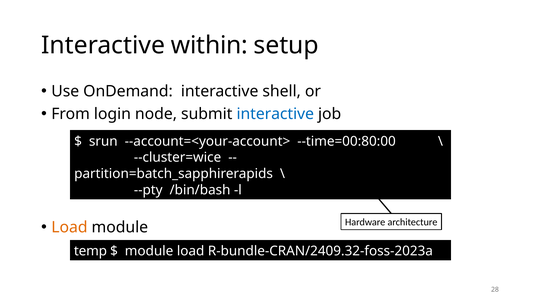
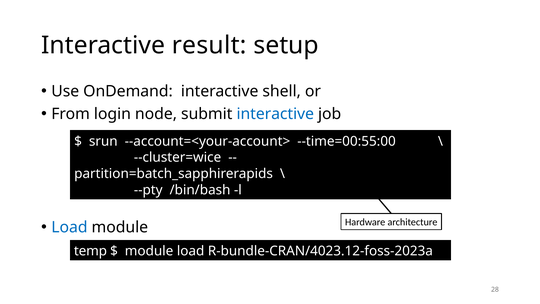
within: within -> result (209, 45)
--time=00:80:00: --time=00:80:00 -> --time=00:55:00 (347, 141)
Load colour: orange -> blue (69, 227)
R-bundle-CRAN/2409.32-foss-2023a: R-bundle-CRAN/2409.32-foss-2023a -> R-bundle-CRAN/4023.12-foss-2023a (320, 251)
